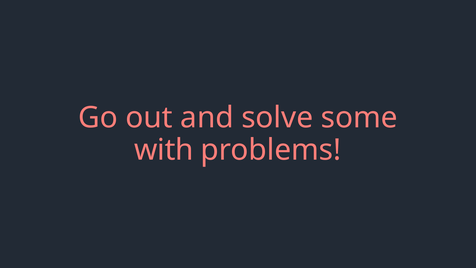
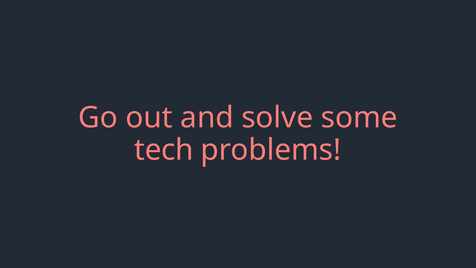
with: with -> tech (164, 150)
